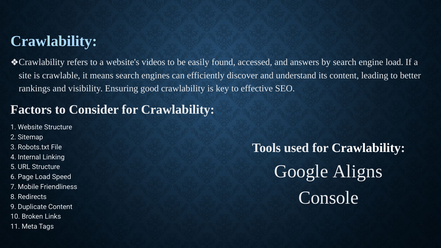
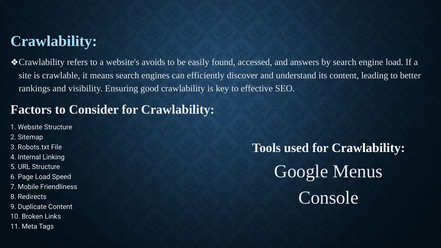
videos: videos -> avoids (153, 62)
Aligns: Aligns -> Menus (358, 171)
